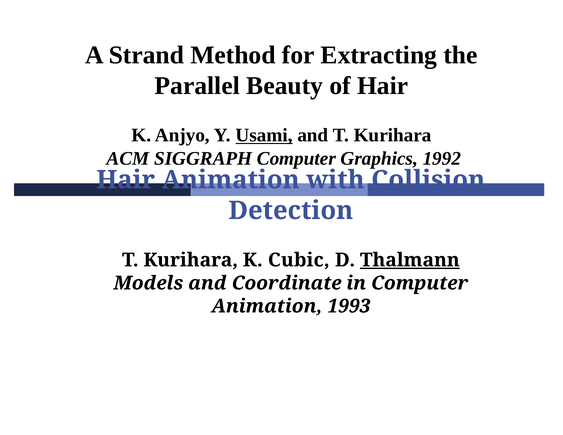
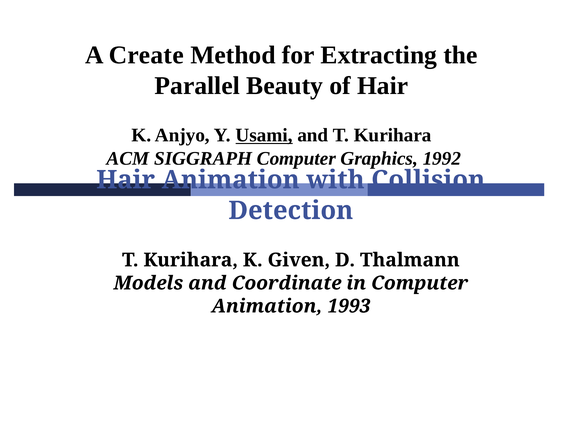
Strand: Strand -> Create (146, 55)
Cubic: Cubic -> Given (299, 260)
Thalmann underline: present -> none (410, 260)
